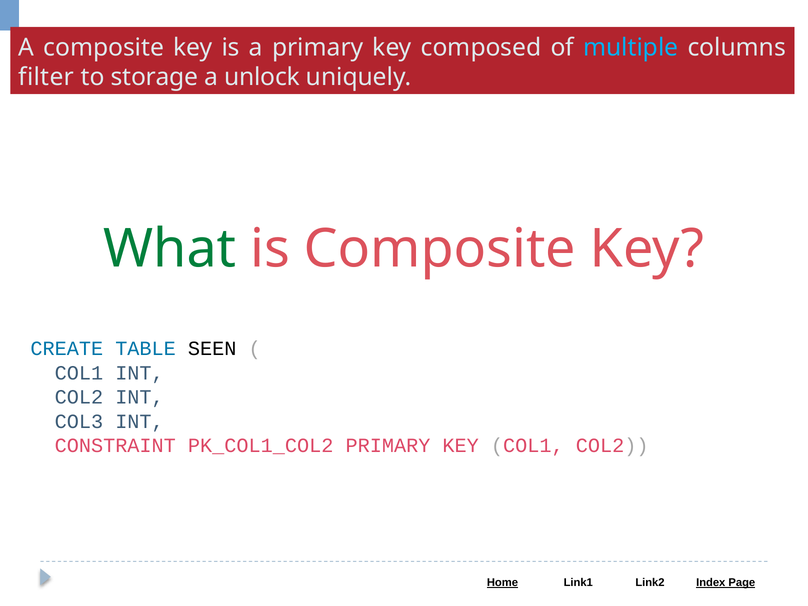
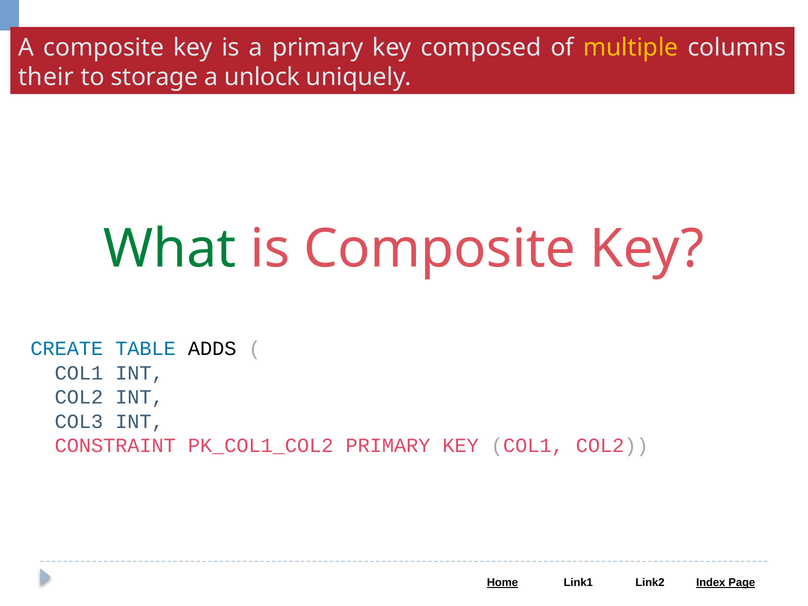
multiple colour: light blue -> yellow (631, 47)
filter: filter -> their (46, 77)
SEEN: SEEN -> ADDS (212, 349)
